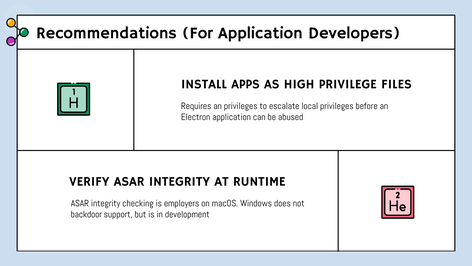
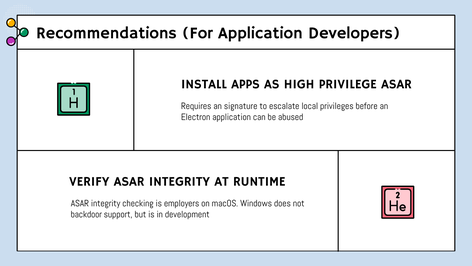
PRIVILEGE FILES: FILES -> ASAR (397, 84)
an privileges: privileges -> signature (241, 106)
